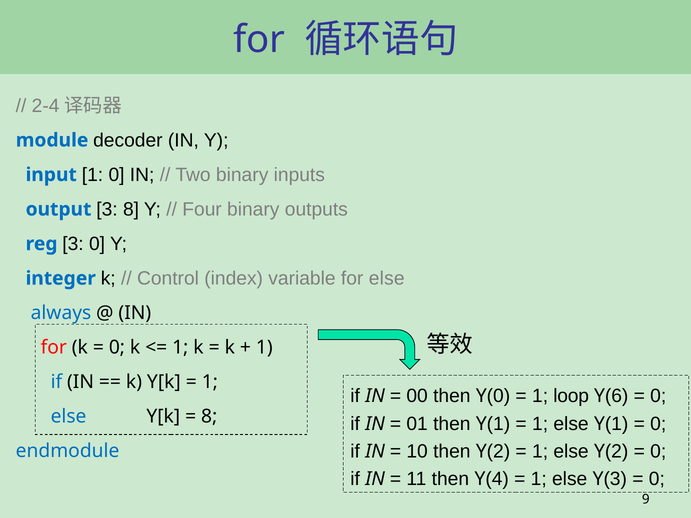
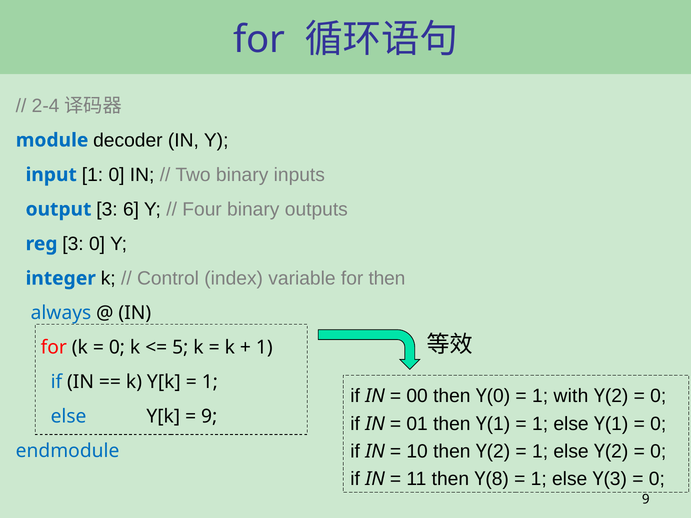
3 8: 8 -> 6 (131, 209)
for else: else -> then (387, 278)
1: 1 -> 5 (180, 348)
loop: loop -> with (571, 396)
6: 6 -> 2 (617, 396)
8: 8 -> 9 (209, 417)
4: 4 -> 8 (497, 479)
